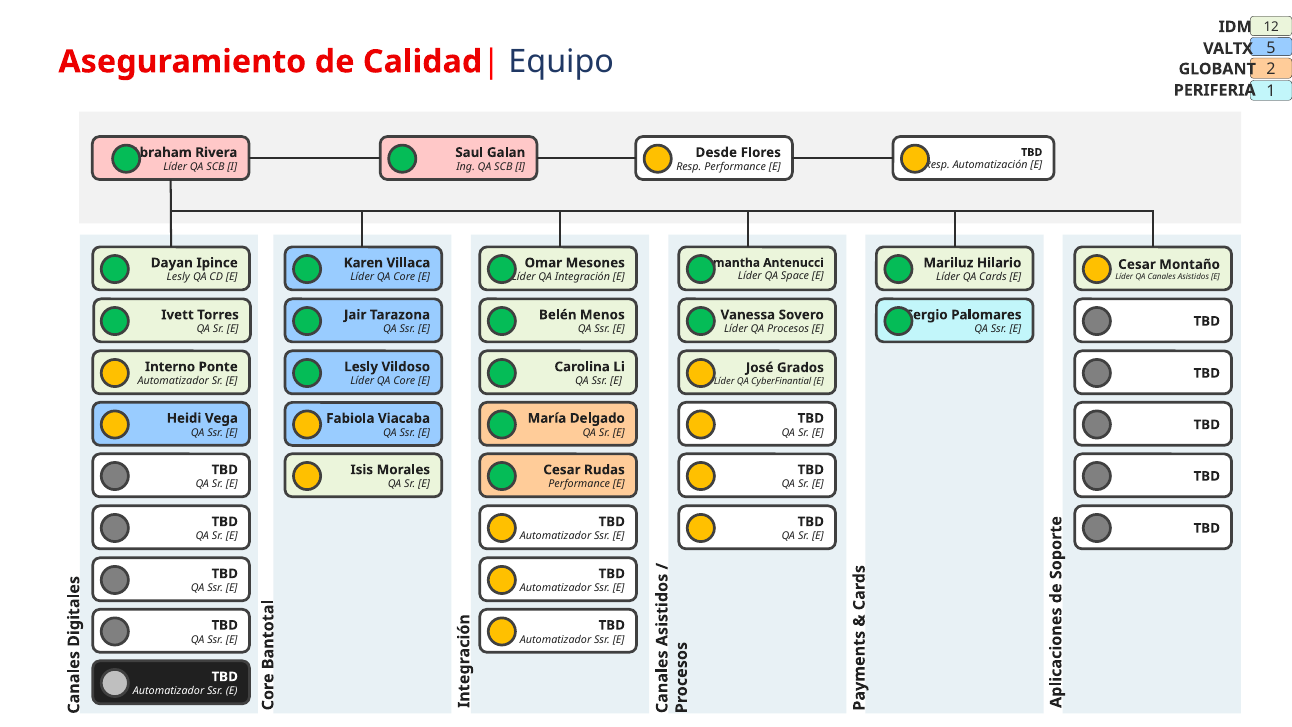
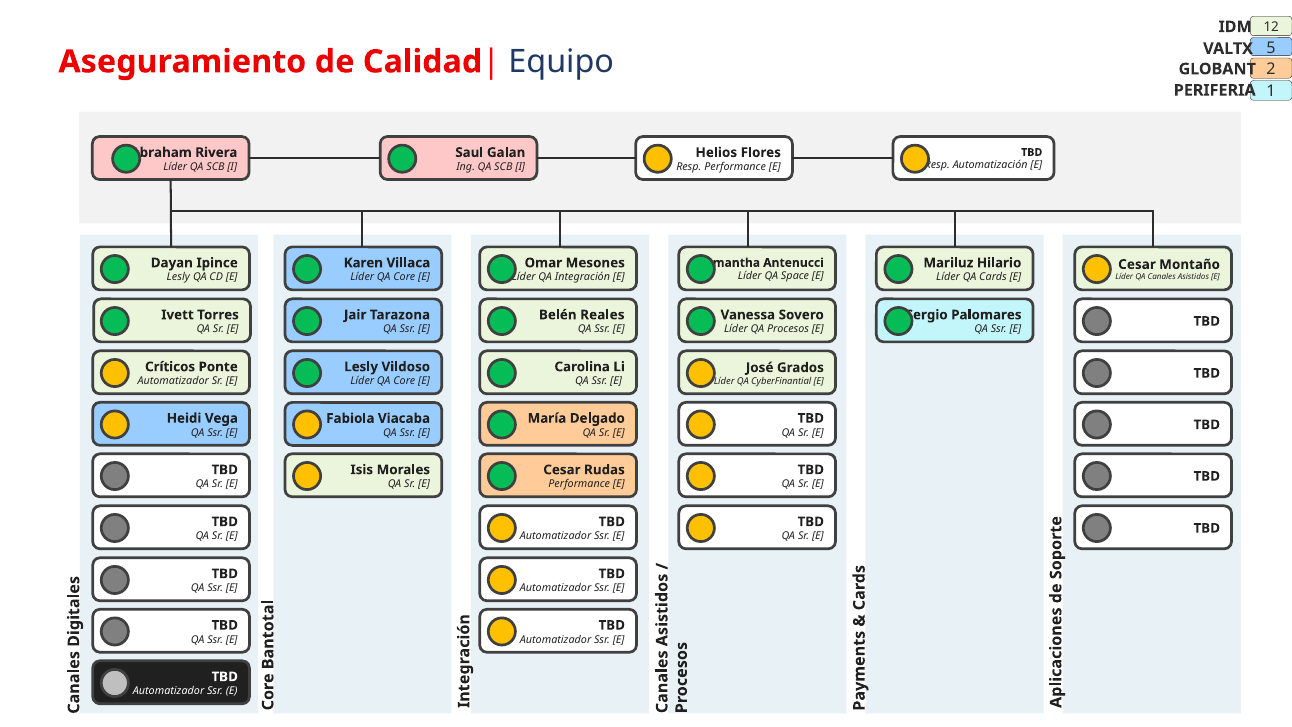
Desde: Desde -> Helios (716, 152)
Menos: Menos -> Reales (602, 315)
Interno: Interno -> Críticos (170, 367)
